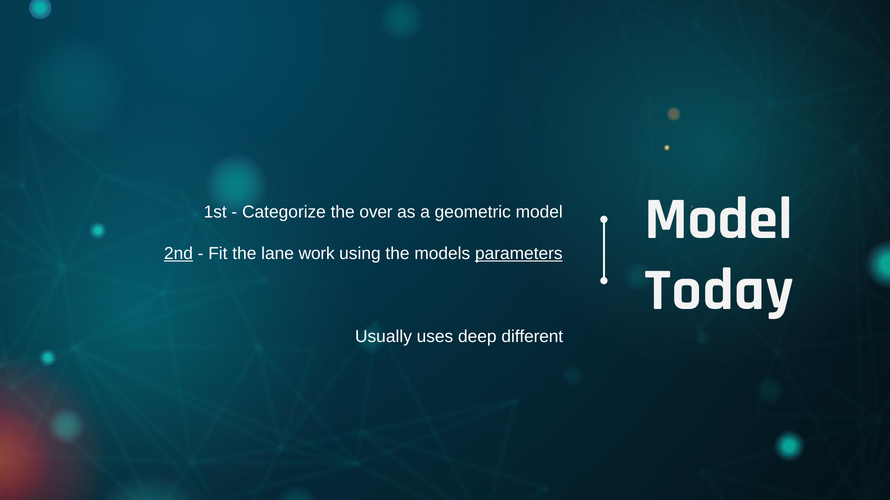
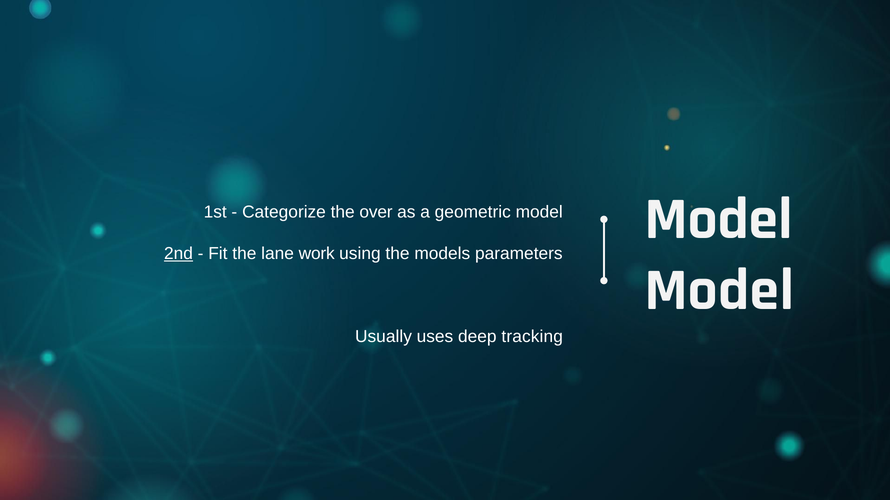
parameters underline: present -> none (519, 254)
Today: Today -> Model (719, 290)
different: different -> tracking (532, 337)
